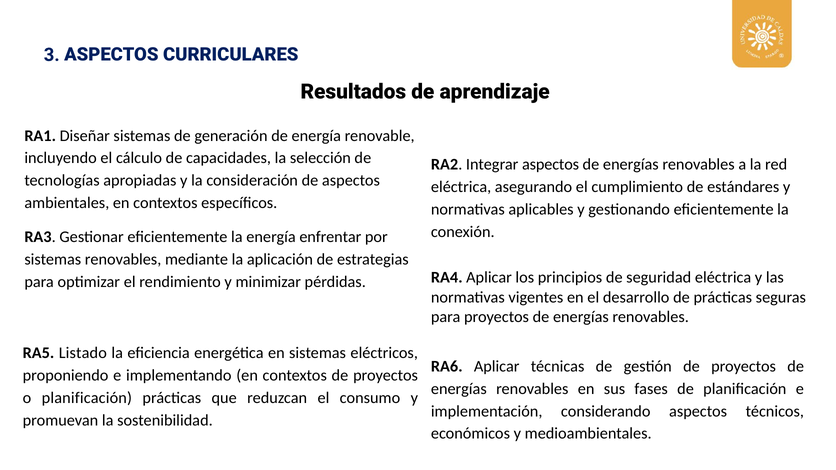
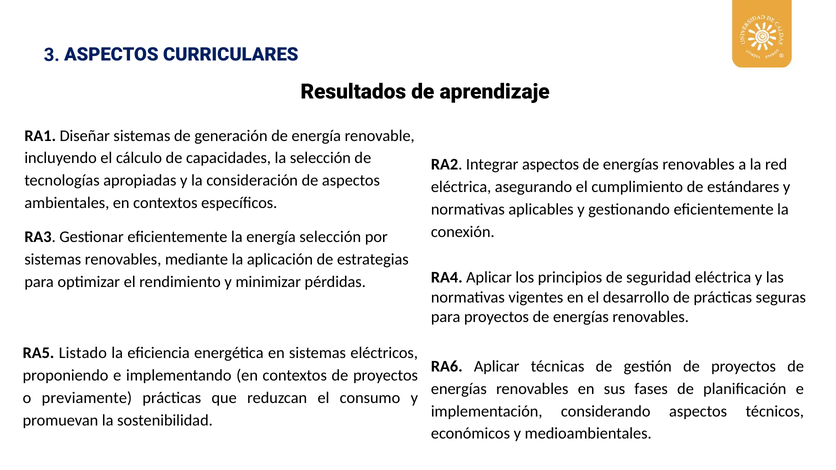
energía enfrentar: enfrentar -> selección (330, 237)
o planificación: planificación -> previamente (87, 398)
